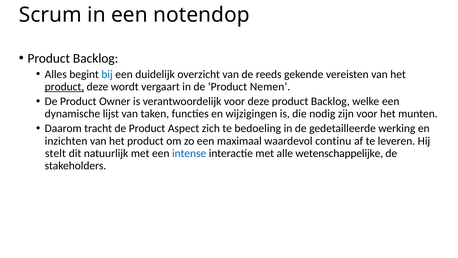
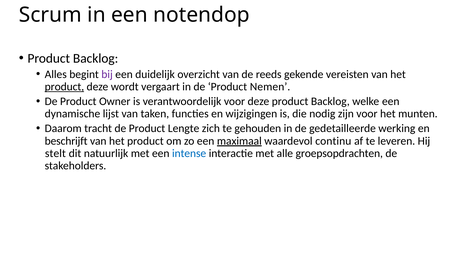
bij colour: blue -> purple (107, 74)
Aspect: Aspect -> Lengte (184, 128)
bedoeling: bedoeling -> gehouden (258, 128)
inzichten: inzichten -> beschrijft (66, 141)
maximaal underline: none -> present (239, 141)
wetenschappelijke: wetenschappelijke -> groepsopdrachten (339, 153)
